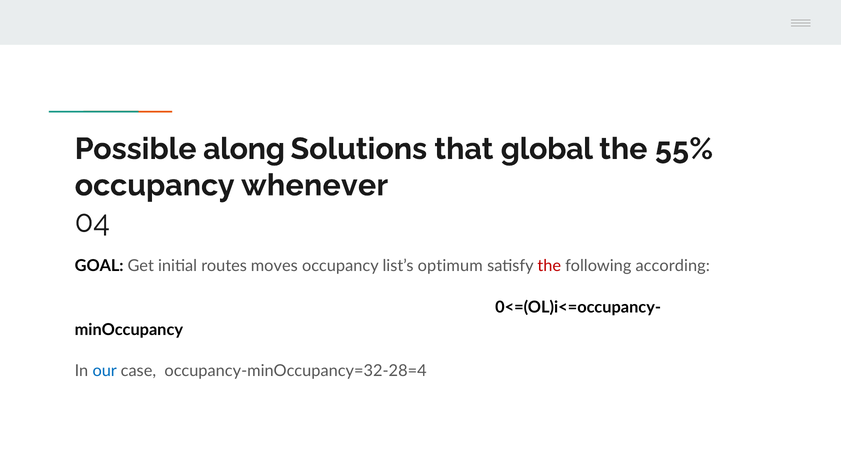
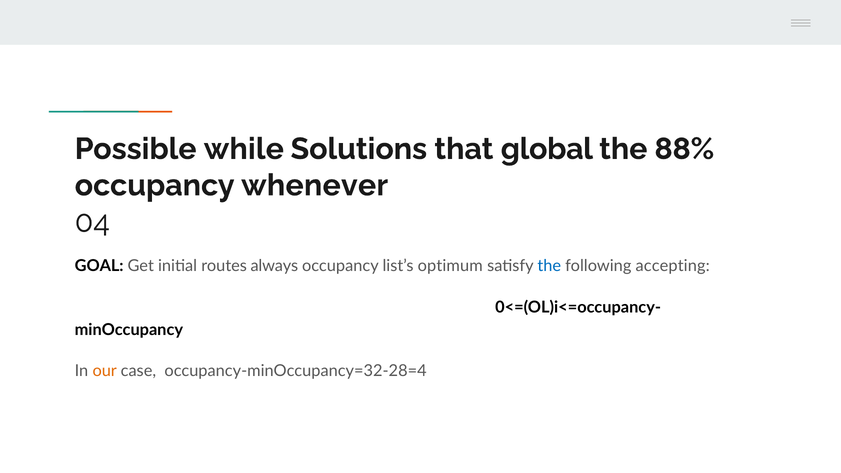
along: along -> while (244, 149)
55%: 55% -> 88% (684, 149)
moves: moves -> always (274, 266)
the colour: red -> blue (549, 266)
according: according -> accepting (673, 266)
our colour: blue -> orange (105, 371)
